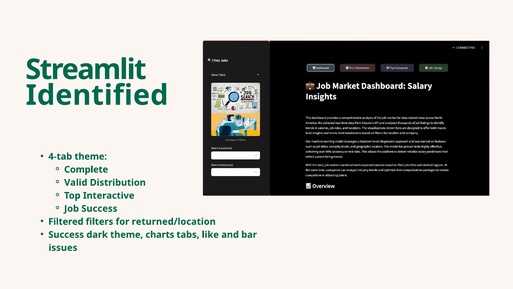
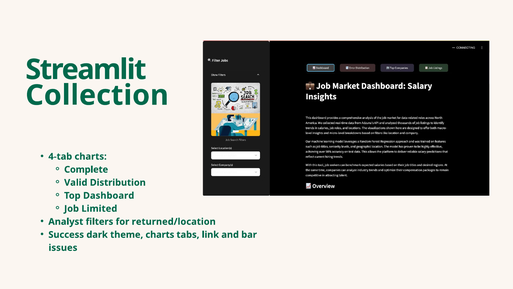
Identified: Identified -> Collection (97, 95)
4-tab theme: theme -> charts (91, 156)
Interactive: Interactive -> Dashboard (109, 195)
Job Success: Success -> Limited (99, 208)
Filtered: Filtered -> Analyst (66, 221)
like: like -> link (210, 234)
